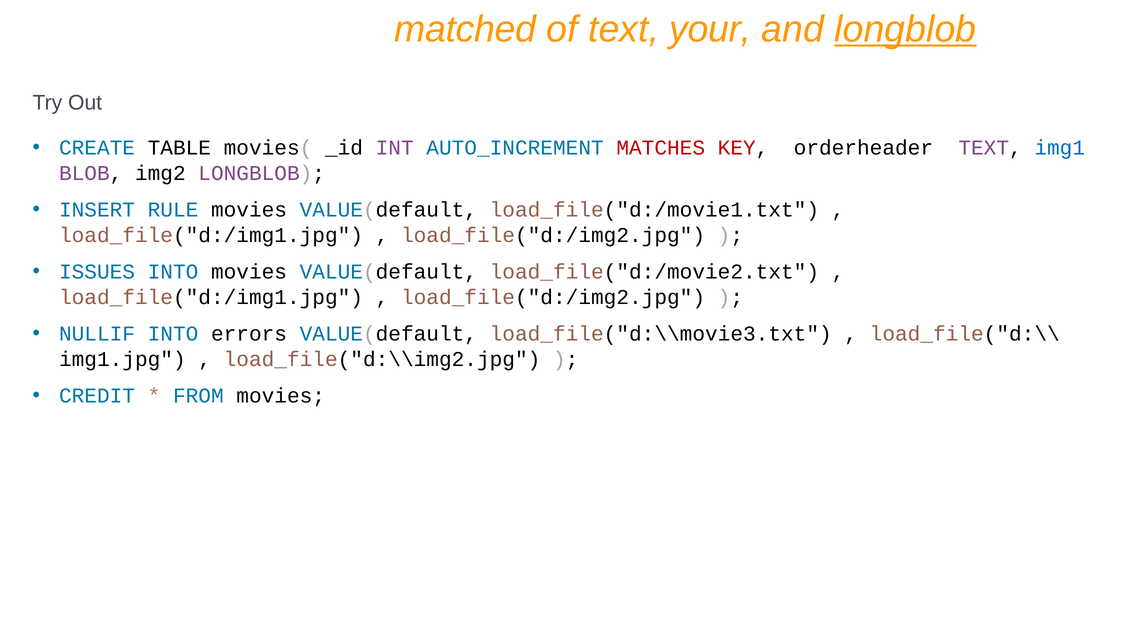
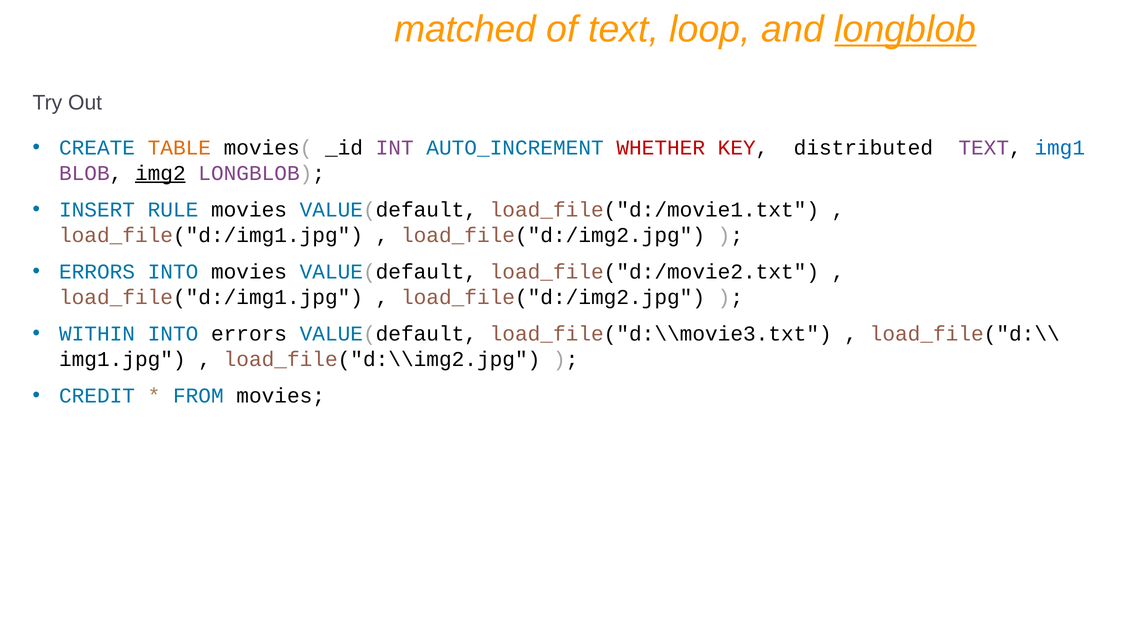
your: your -> loop (710, 29)
TABLE colour: black -> orange (179, 148)
MATCHES: MATCHES -> WHETHER (661, 148)
orderheader: orderheader -> distributed (863, 148)
img2 underline: none -> present (160, 173)
ISSUES: ISSUES -> ERRORS (97, 271)
NULLIF: NULLIF -> WITHIN (97, 333)
